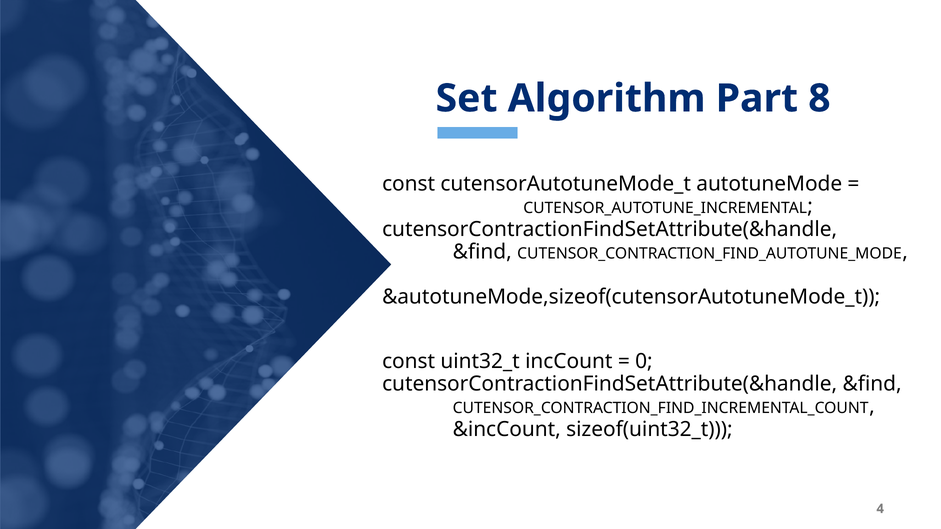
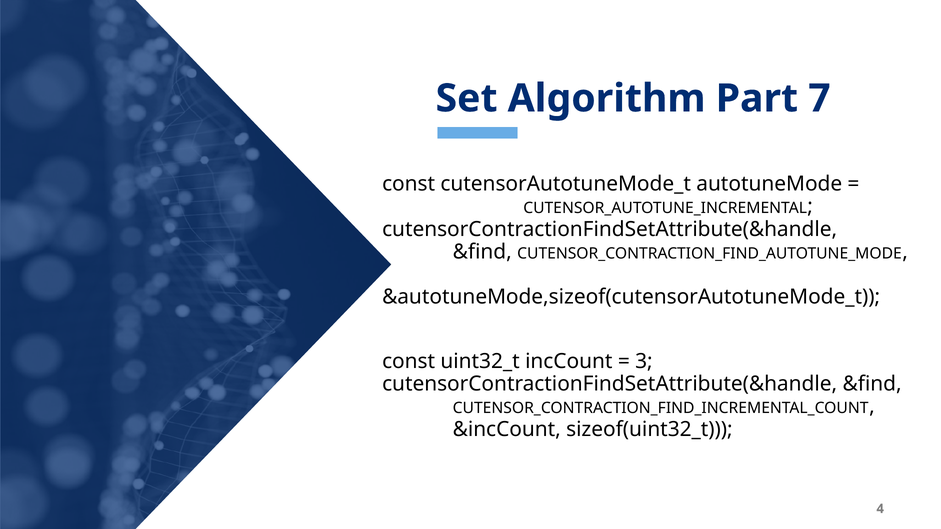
8: 8 -> 7 (819, 99)
0: 0 -> 3 (644, 362)
